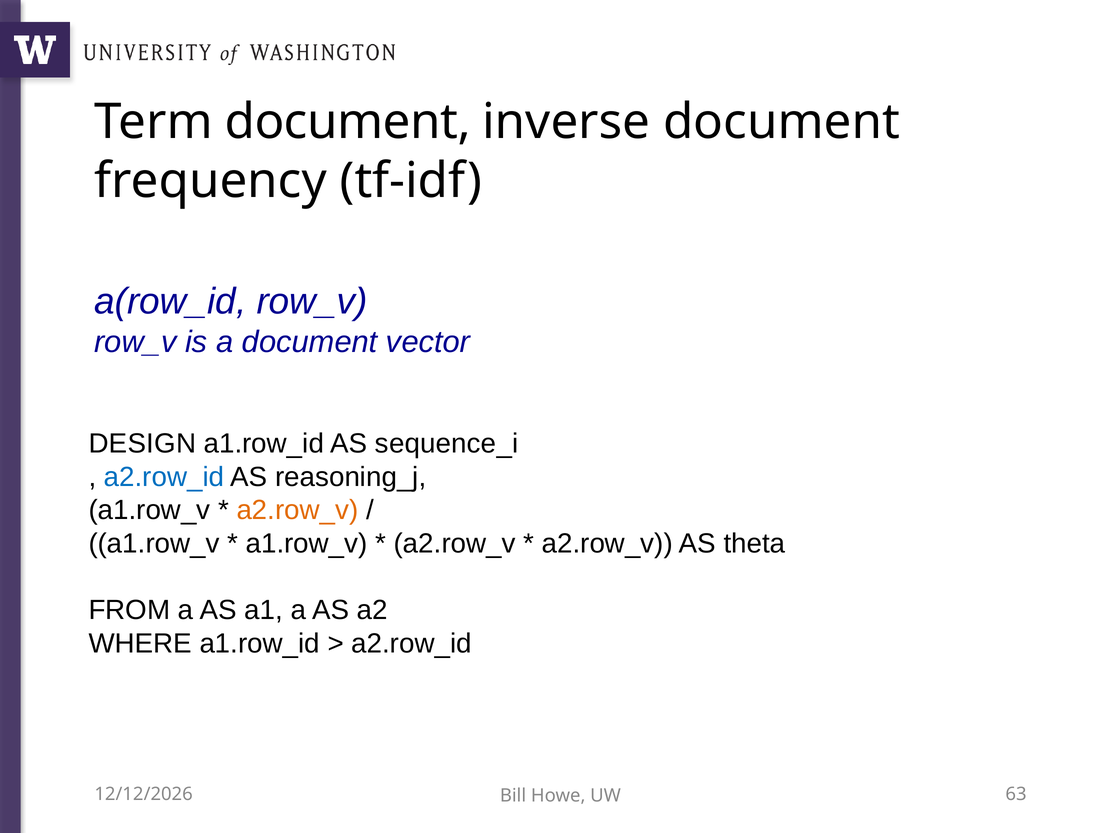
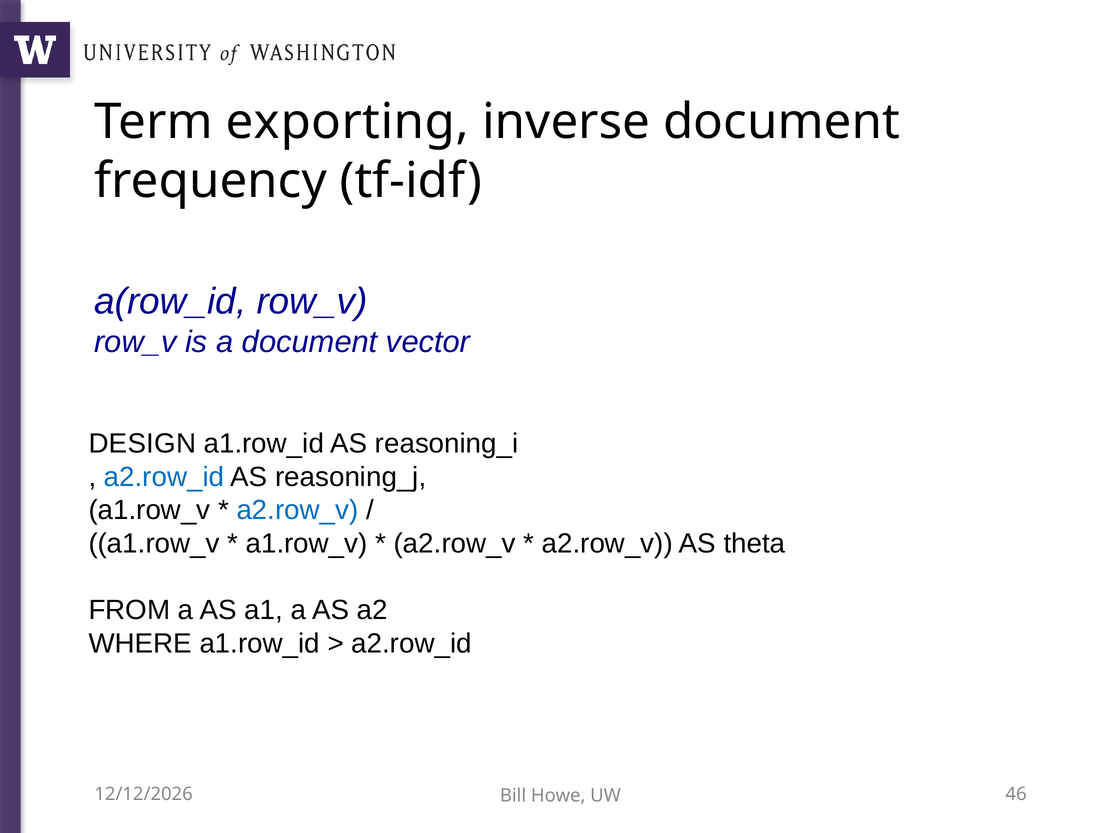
Term document: document -> exporting (347, 122)
sequence_i: sequence_i -> reasoning_i (447, 444)
a2.row_v colour: orange -> blue (297, 510)
63: 63 -> 46 (1016, 794)
